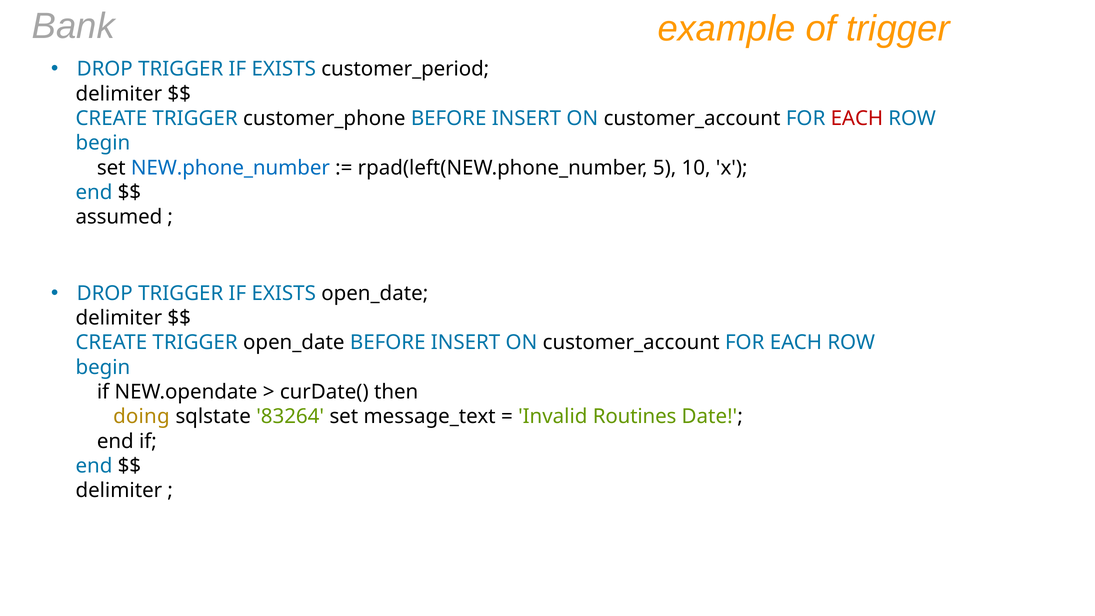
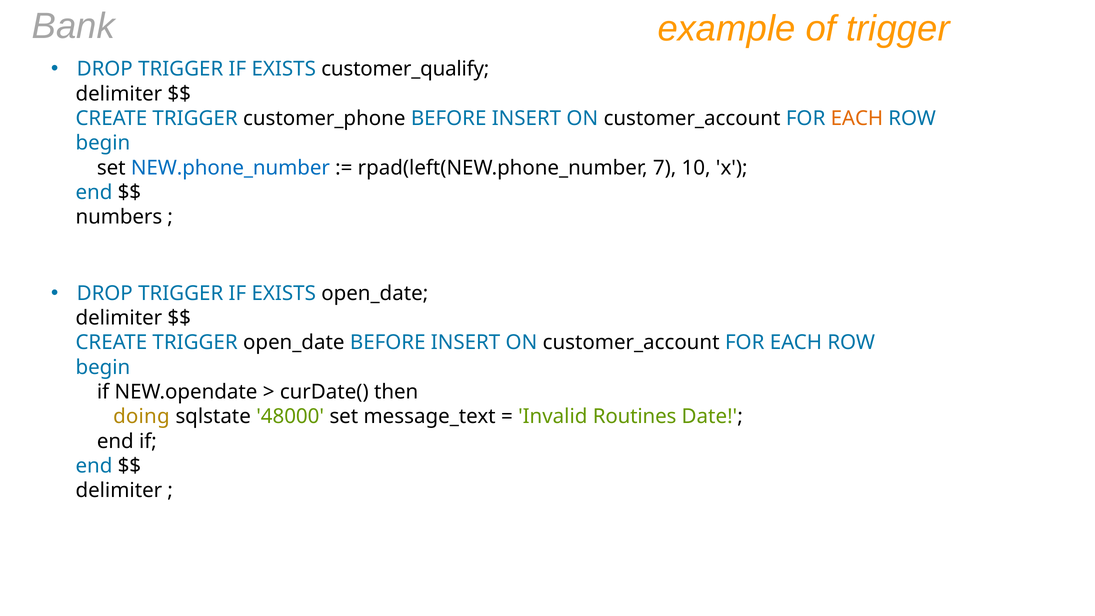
customer_period: customer_period -> customer_qualify (405, 69)
EACH colour: red -> orange (857, 118)
5: 5 -> 7 (665, 168)
assumed: assumed -> numbers (119, 217)
83264: 83264 -> 48000 (290, 417)
